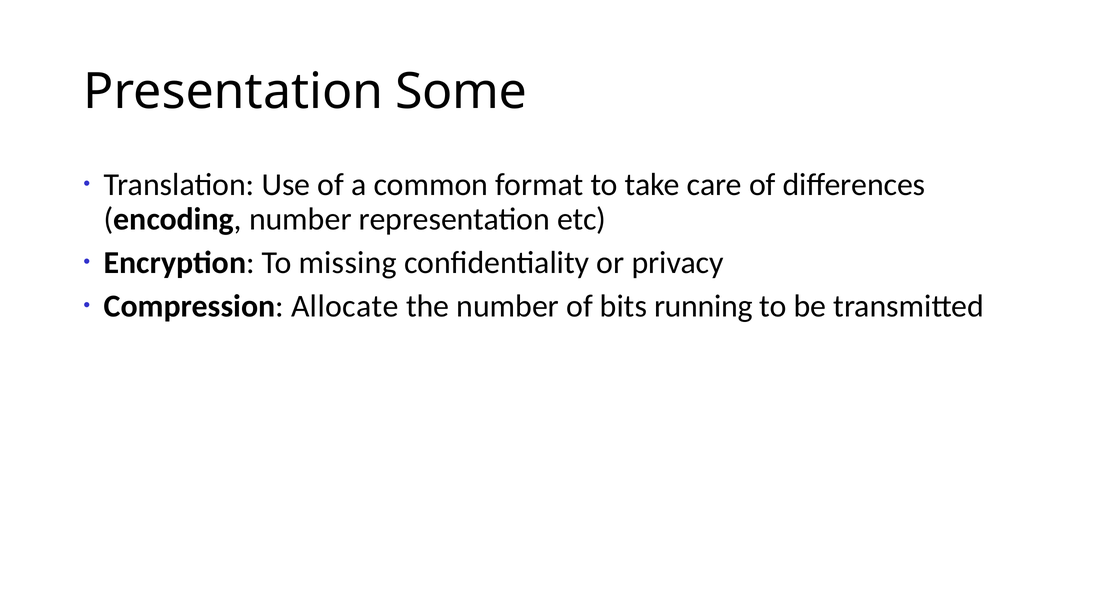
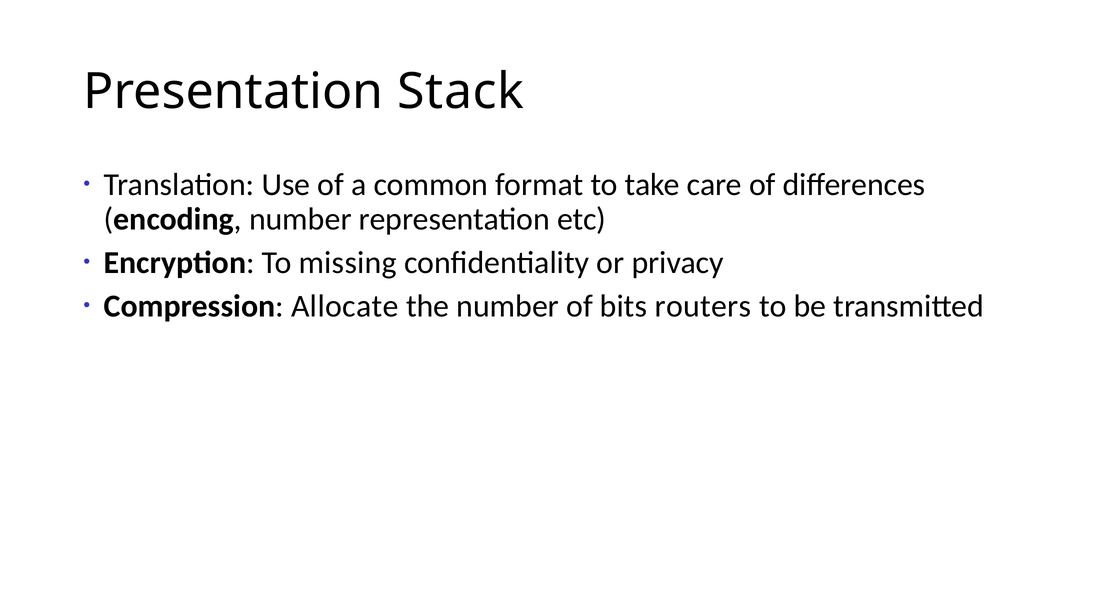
Some: Some -> Stack (461, 92)
running: running -> routers (703, 307)
